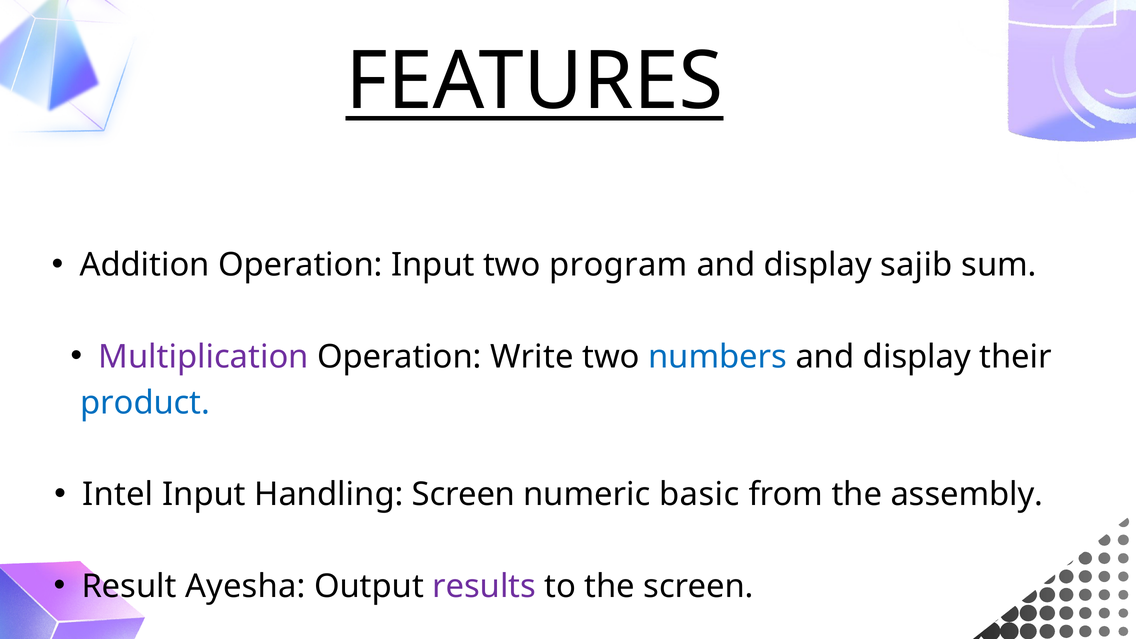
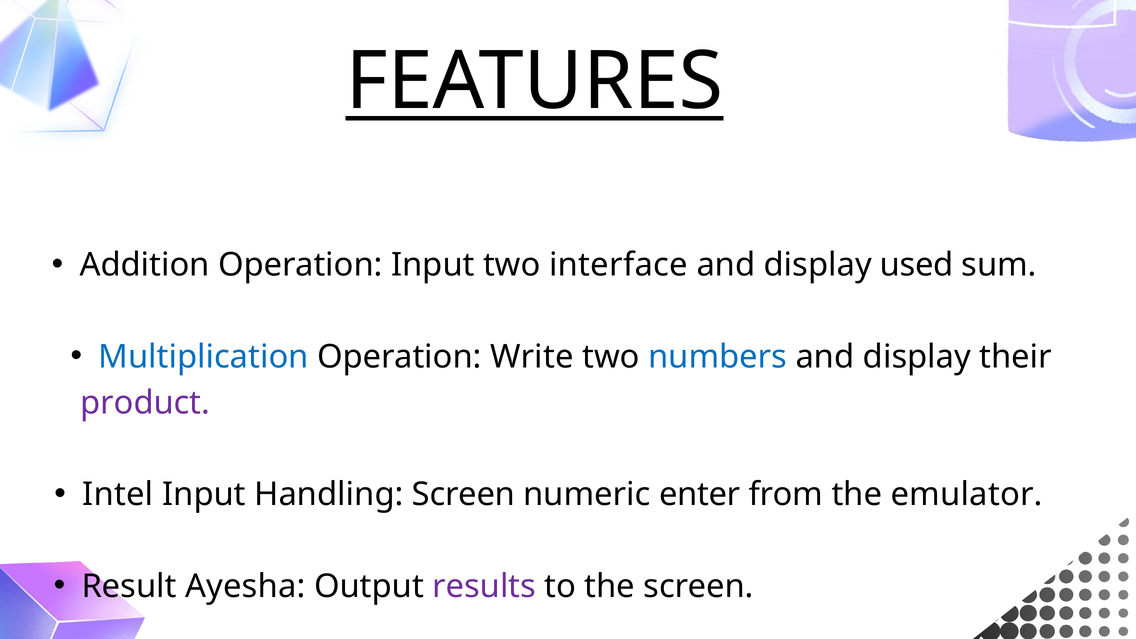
program: program -> interface (618, 265)
sajib: sajib -> used (917, 265)
Multiplication colour: purple -> blue (204, 357)
product colour: blue -> purple (145, 403)
basic: basic -> enter (700, 495)
assembly: assembly -> emulator (967, 495)
